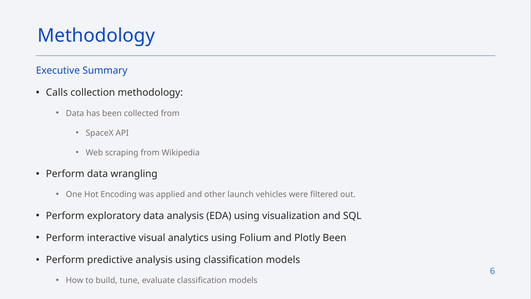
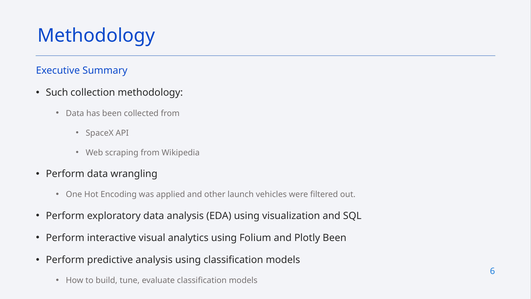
Calls: Calls -> Such (57, 93)
